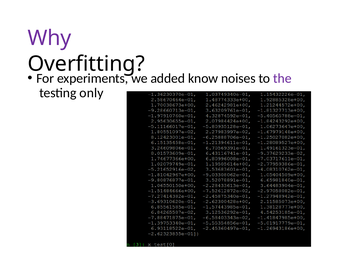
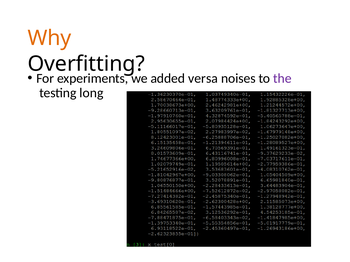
Why colour: purple -> orange (49, 38)
know: know -> versa (203, 78)
only: only -> long (92, 93)
